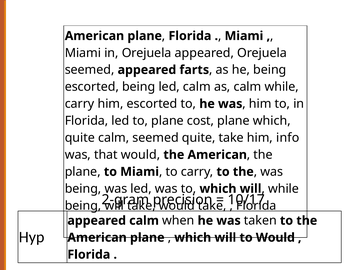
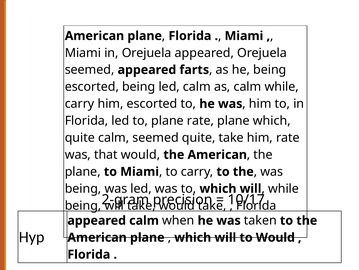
plane cost: cost -> rate (200, 120)
him info: info -> rate (288, 137)
